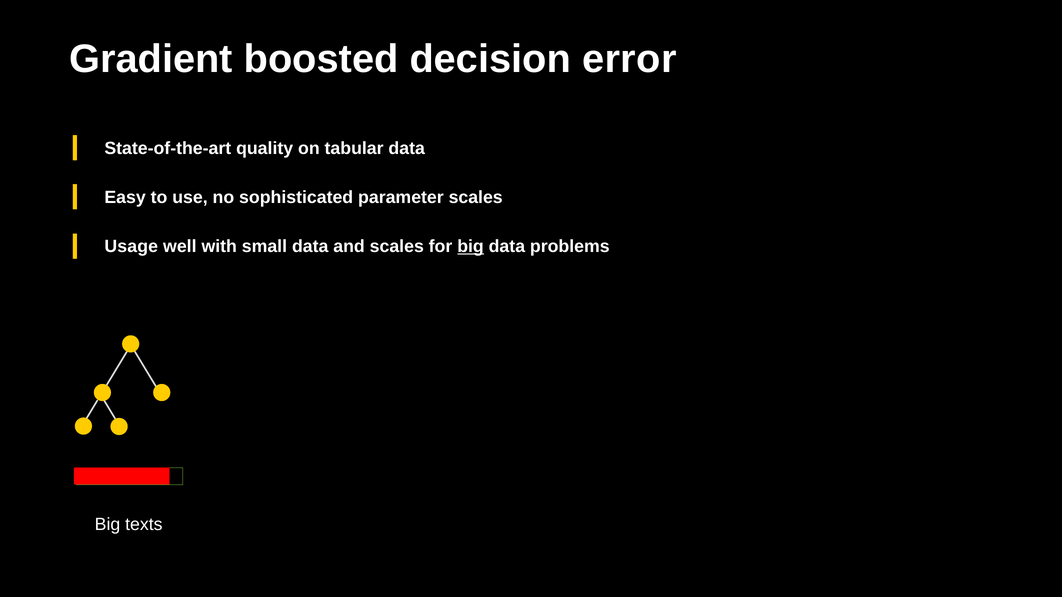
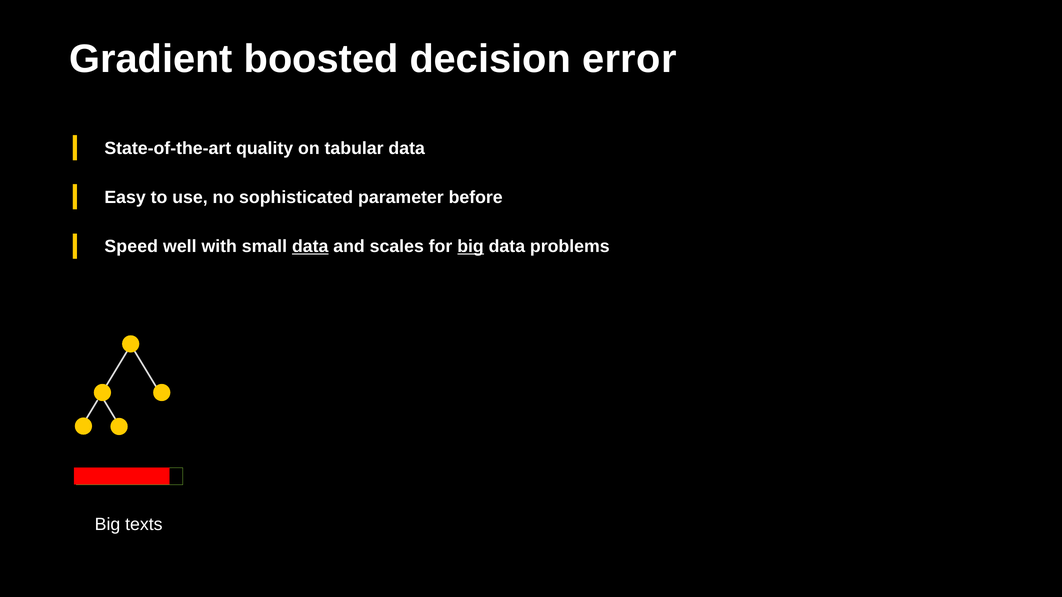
parameter scales: scales -> before (476, 198)
Usage: Usage -> Speed (131, 247)
data underline: none -> present (310, 247)
